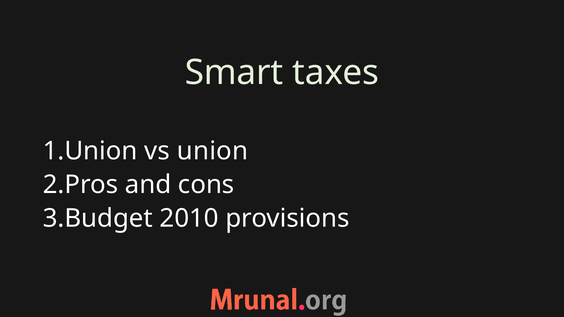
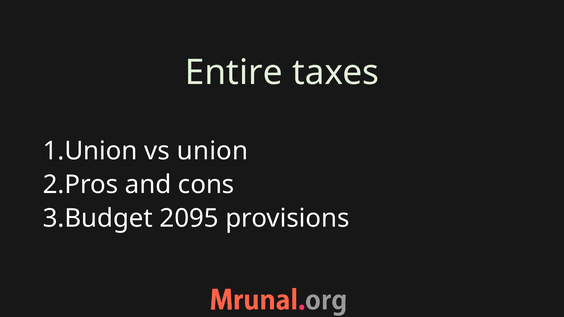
Smart: Smart -> Entire (234, 73)
2010: 2010 -> 2095 (189, 219)
